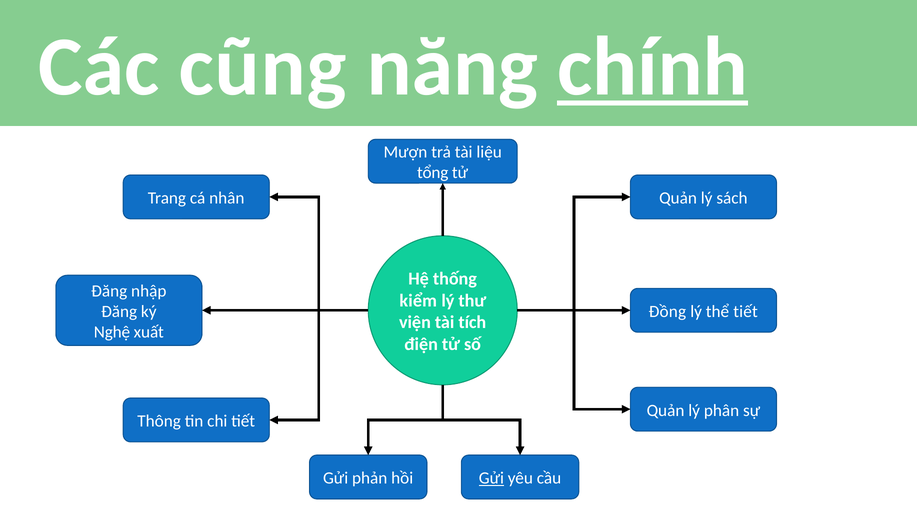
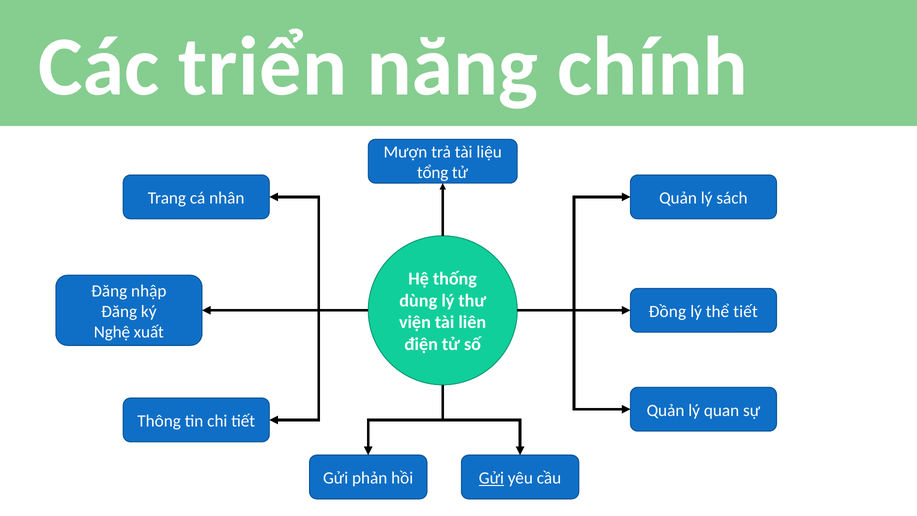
cũng: cũng -> triển (263, 67)
chính underline: present -> none (653, 67)
kiểm: kiểm -> dùng (418, 301)
tích: tích -> liên (472, 322)
phân: phân -> quan (722, 410)
